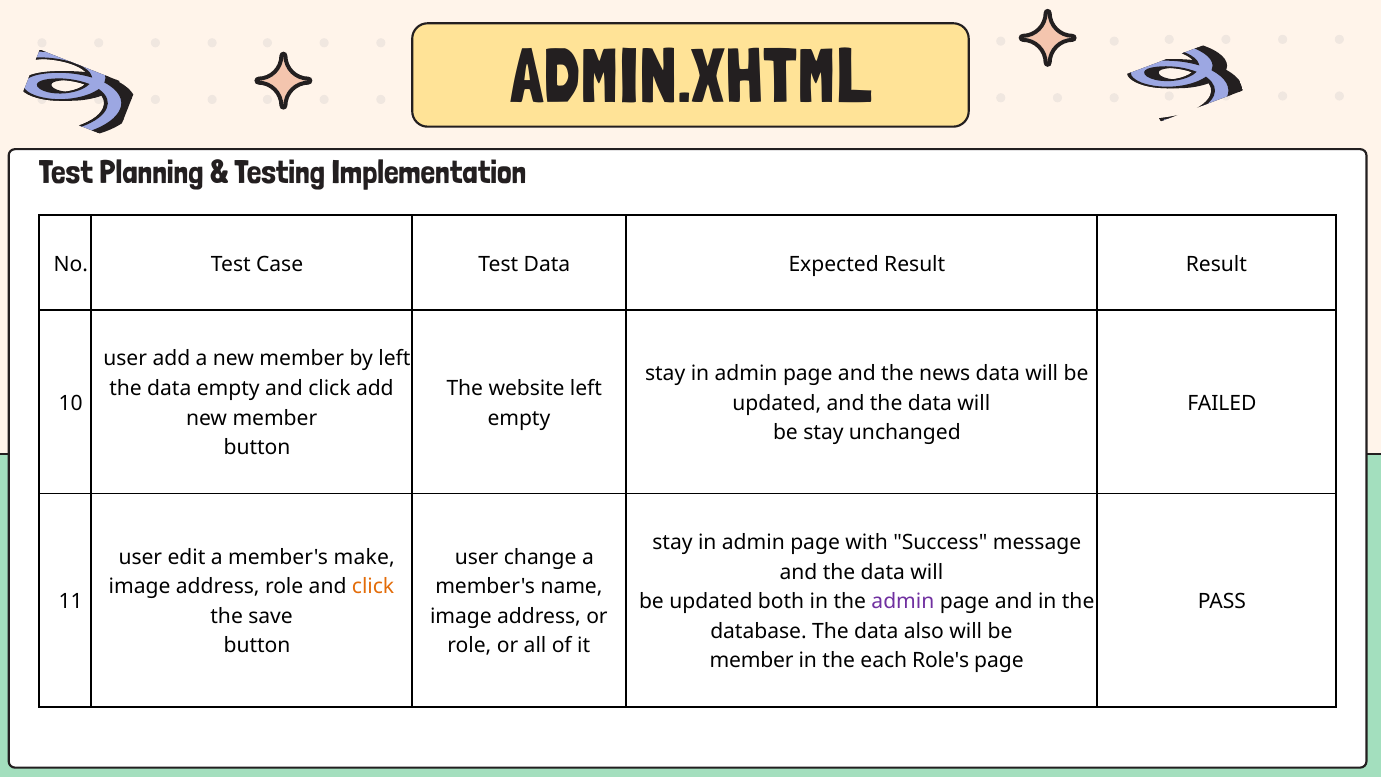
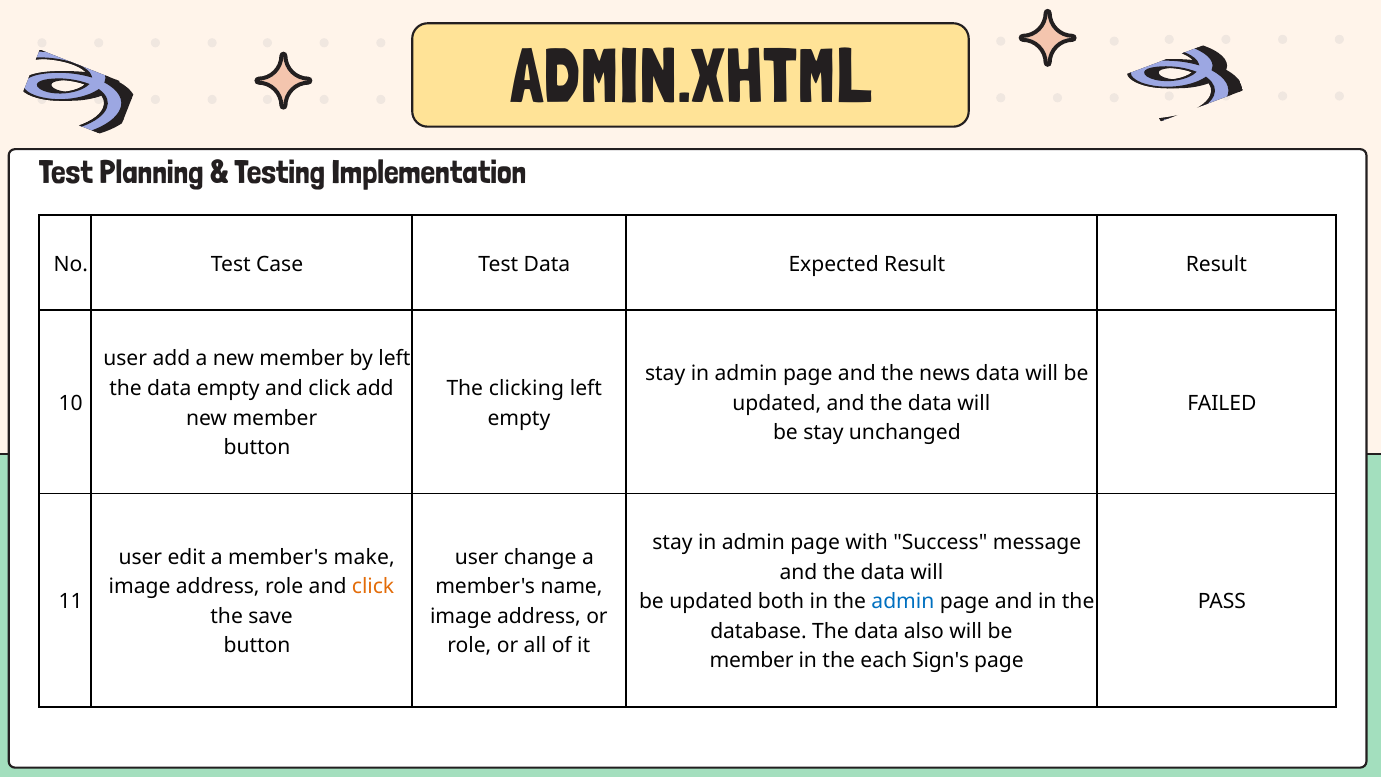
website: website -> clicking (526, 388)
admin colour: purple -> blue (903, 602)
Role's: Role's -> Sign's (941, 661)
